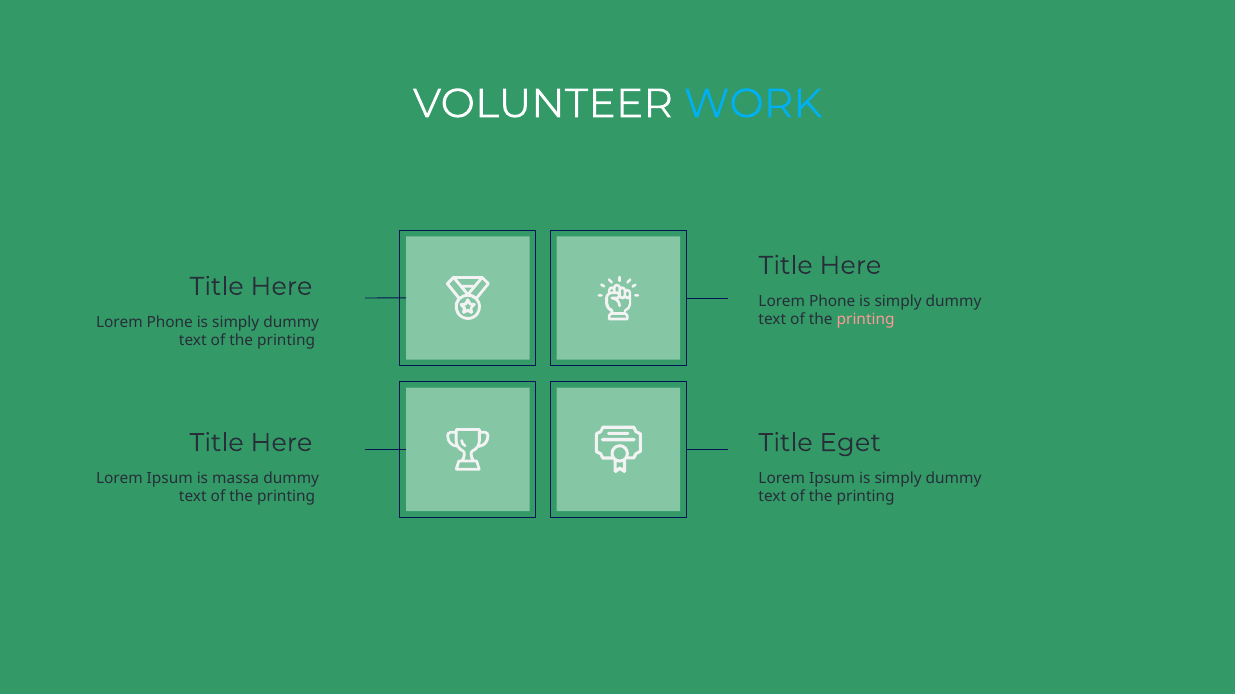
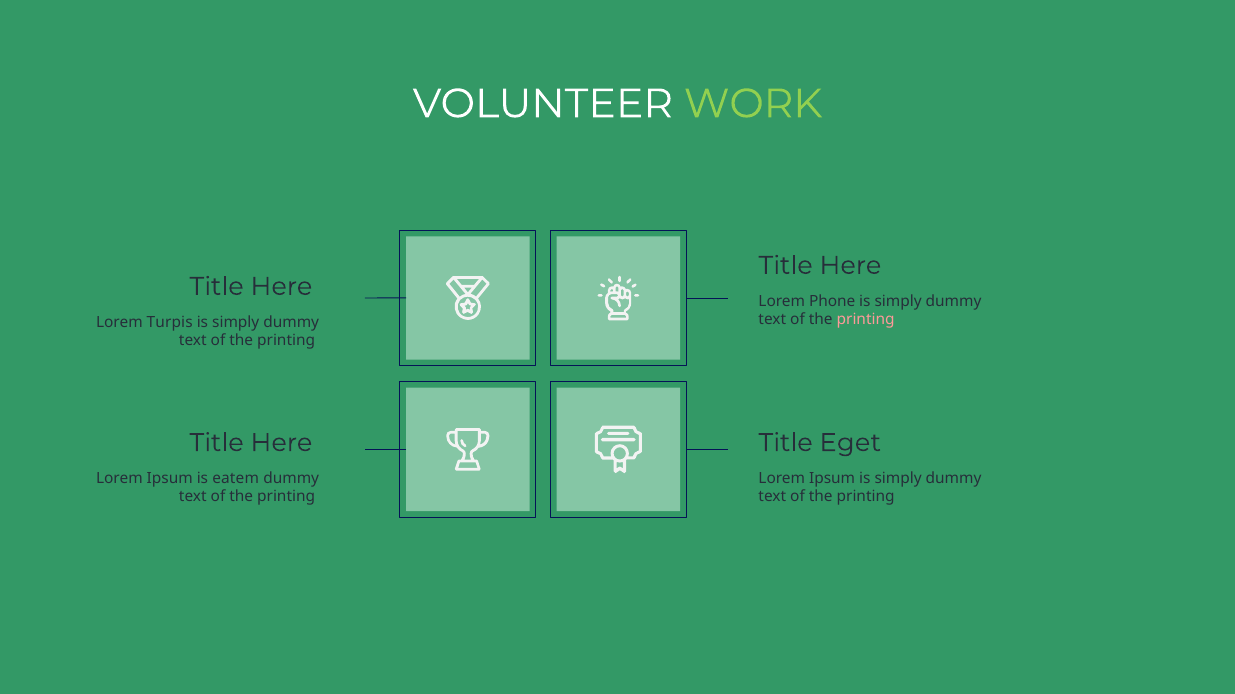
WORK colour: light blue -> light green (753, 104)
Phone: Phone -> Turpis (170, 322)
massa: massa -> eatem (236, 479)
